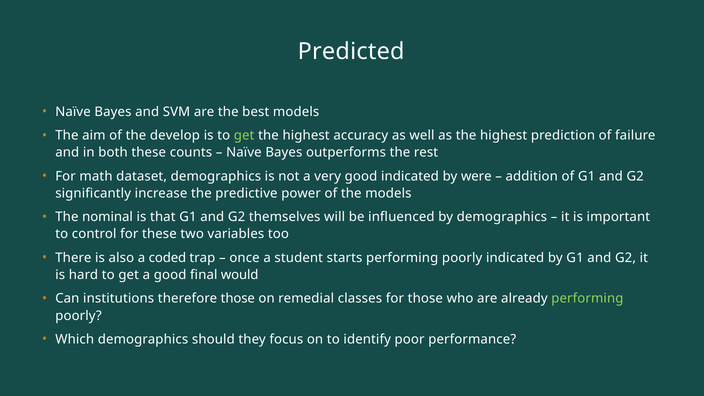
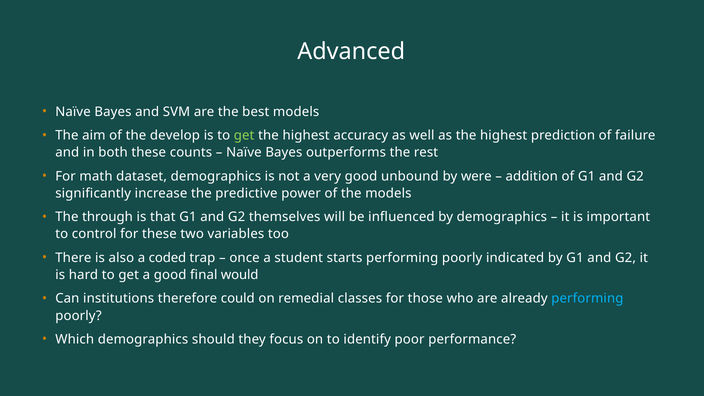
Predicted: Predicted -> Advanced (351, 51)
good indicated: indicated -> unbound (410, 176)
nominal: nominal -> through (107, 217)
therefore those: those -> could (238, 299)
performing colour: light green -> light blue (587, 299)
